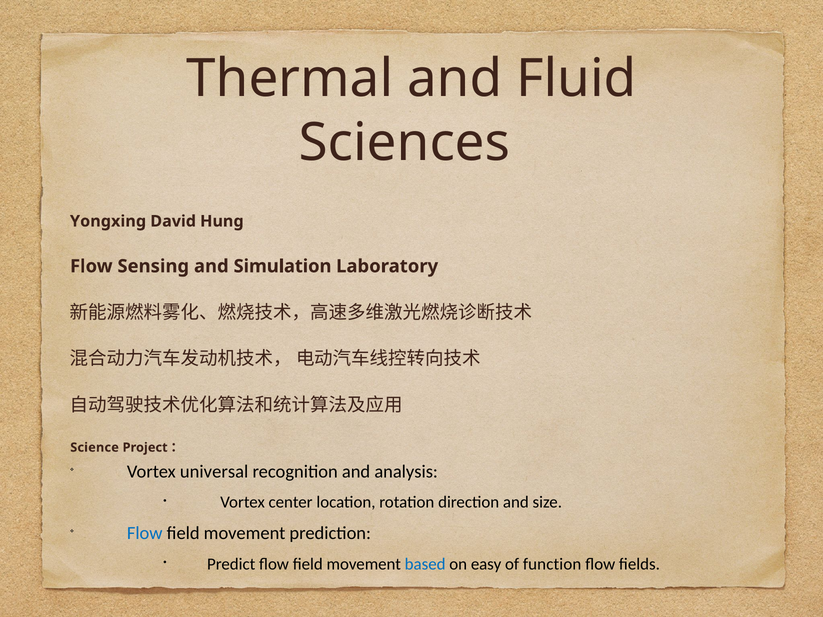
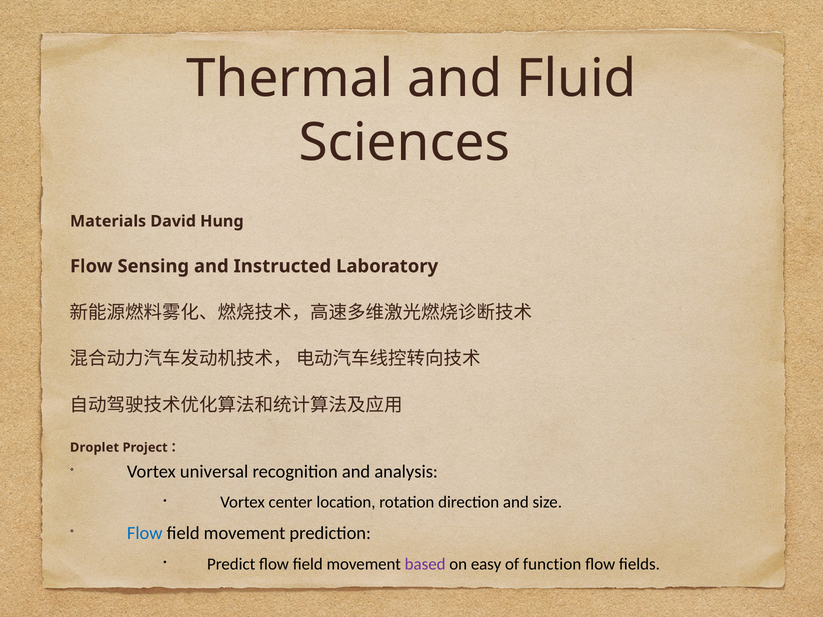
Yongxing: Yongxing -> Materials (108, 221)
Simulation: Simulation -> Instructed (282, 266)
Science: Science -> Droplet (95, 448)
based colour: blue -> purple (425, 564)
